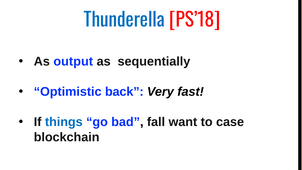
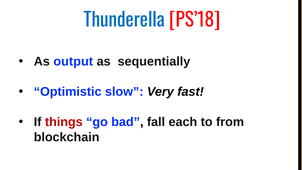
back: back -> slow (124, 92)
things colour: blue -> red (64, 122)
want: want -> each (183, 122)
case: case -> from (230, 122)
